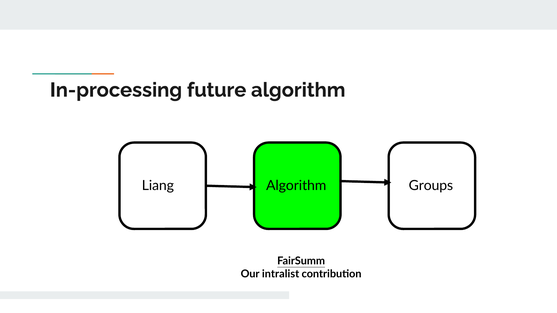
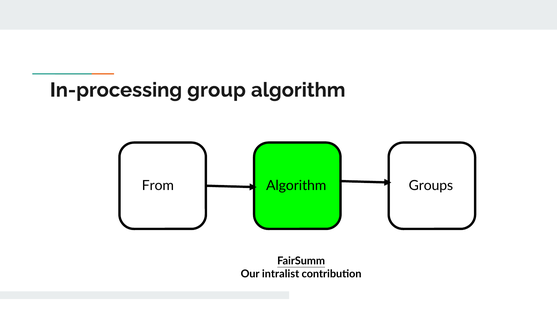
future: future -> group (216, 90)
Liang: Liang -> From (158, 186)
